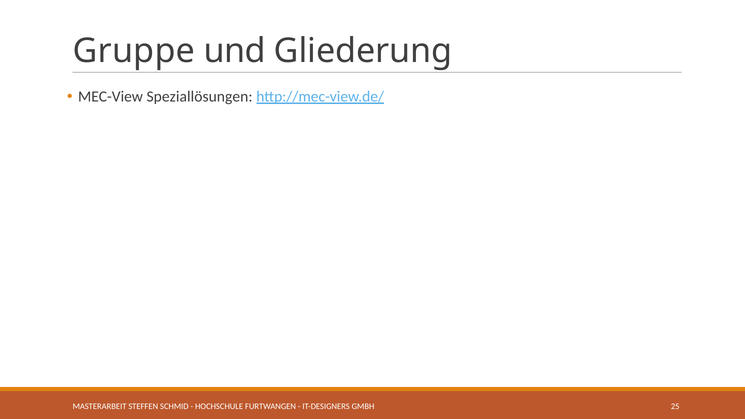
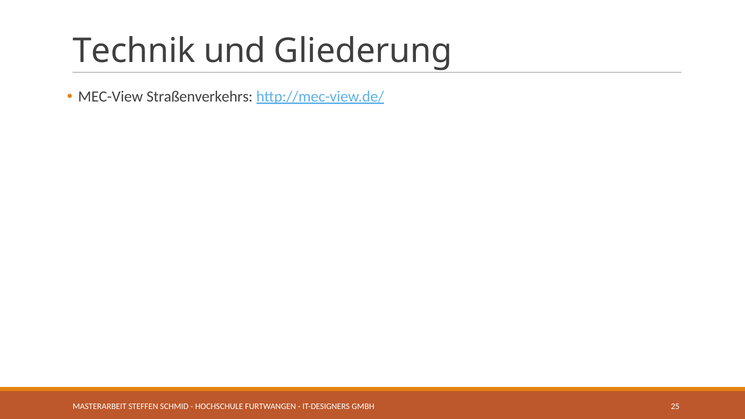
Gruppe: Gruppe -> Technik (134, 51)
Speziallösungen: Speziallösungen -> Straßenverkehrs (200, 97)
